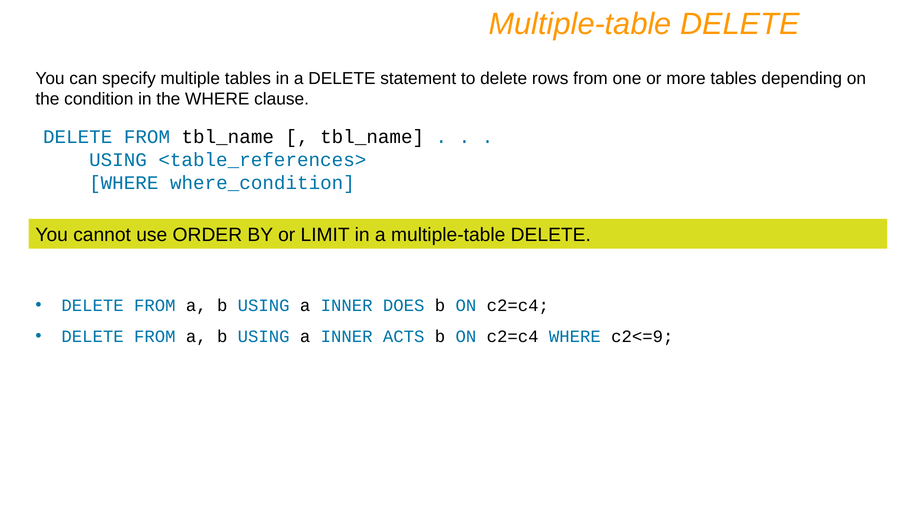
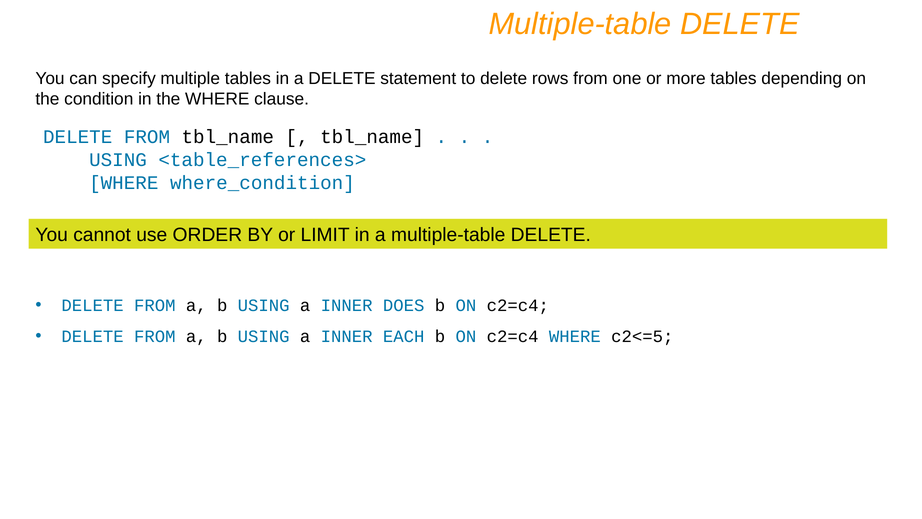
ACTS: ACTS -> EACH (404, 336)
c2<=9: c2<=9 -> c2<=5 (642, 336)
